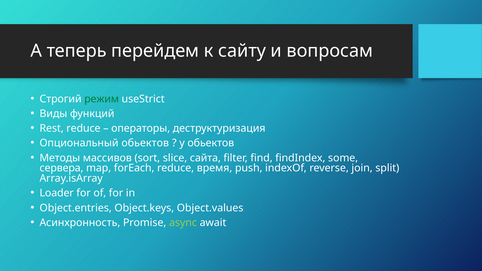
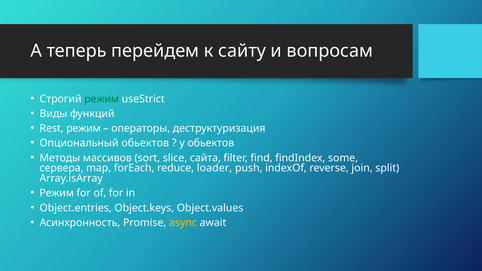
Rest reduce: reduce -> режим (83, 128)
время: время -> loader (215, 168)
Loader: Loader -> Режим (57, 193)
async colour: light green -> yellow (183, 223)
